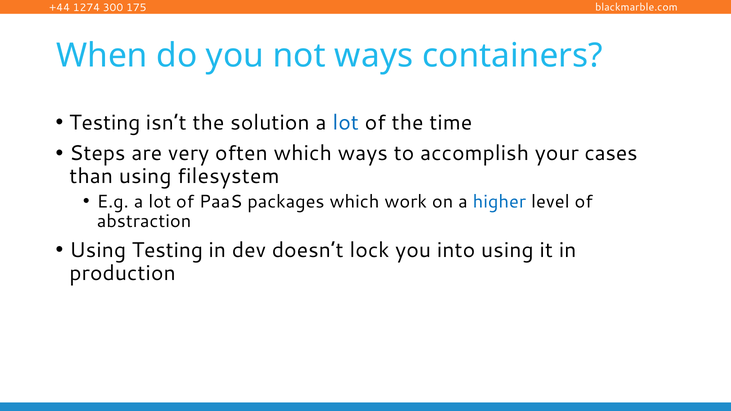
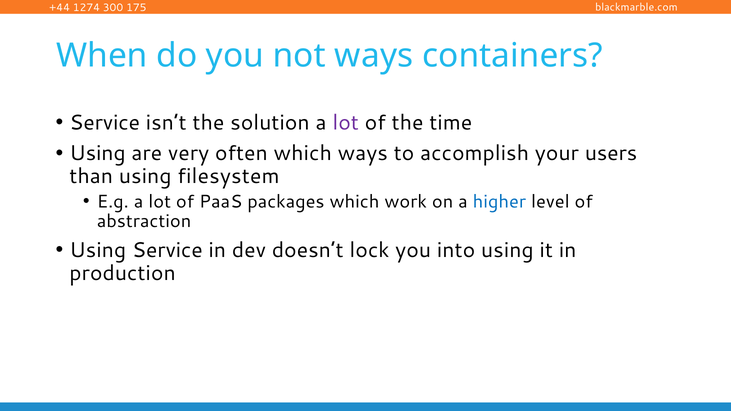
Testing: Testing -> Service (105, 123)
lot colour: blue -> purple (346, 123)
Steps: Steps -> Using (98, 153)
cases: cases -> users (611, 153)
Using Testing: Testing -> Service (167, 250)
